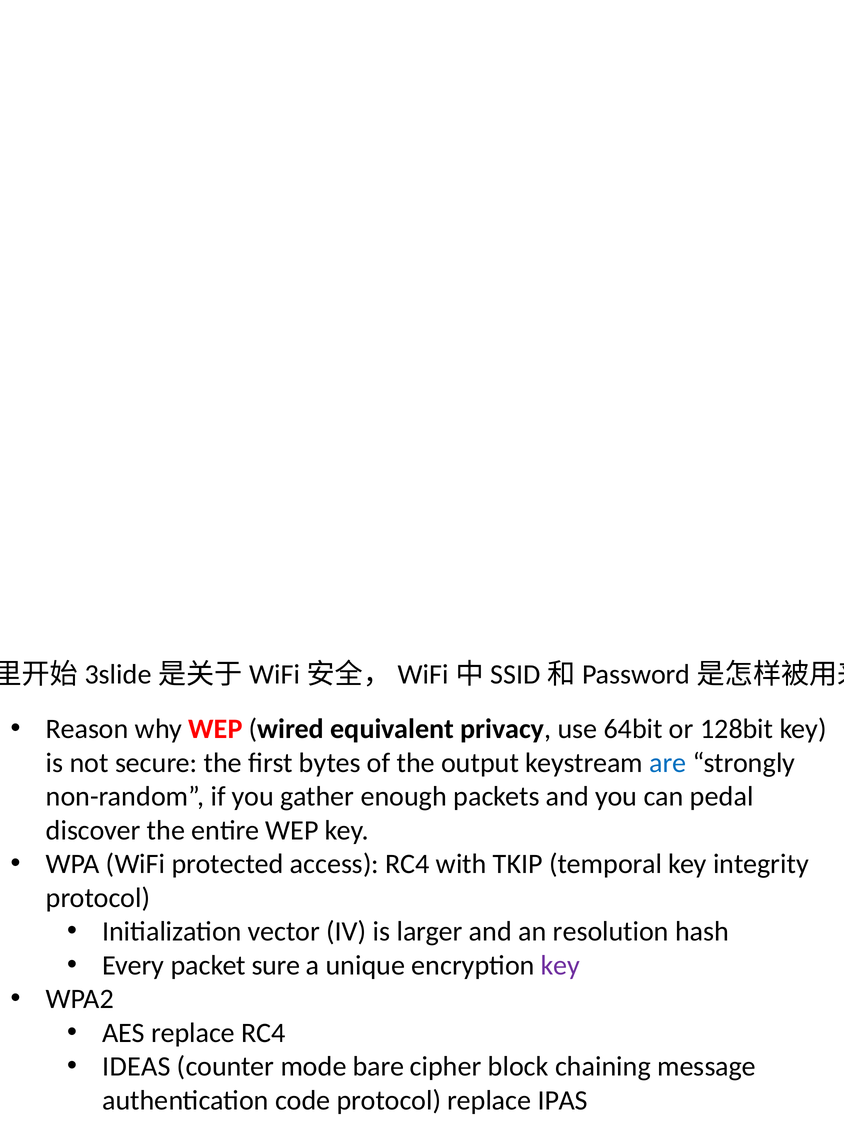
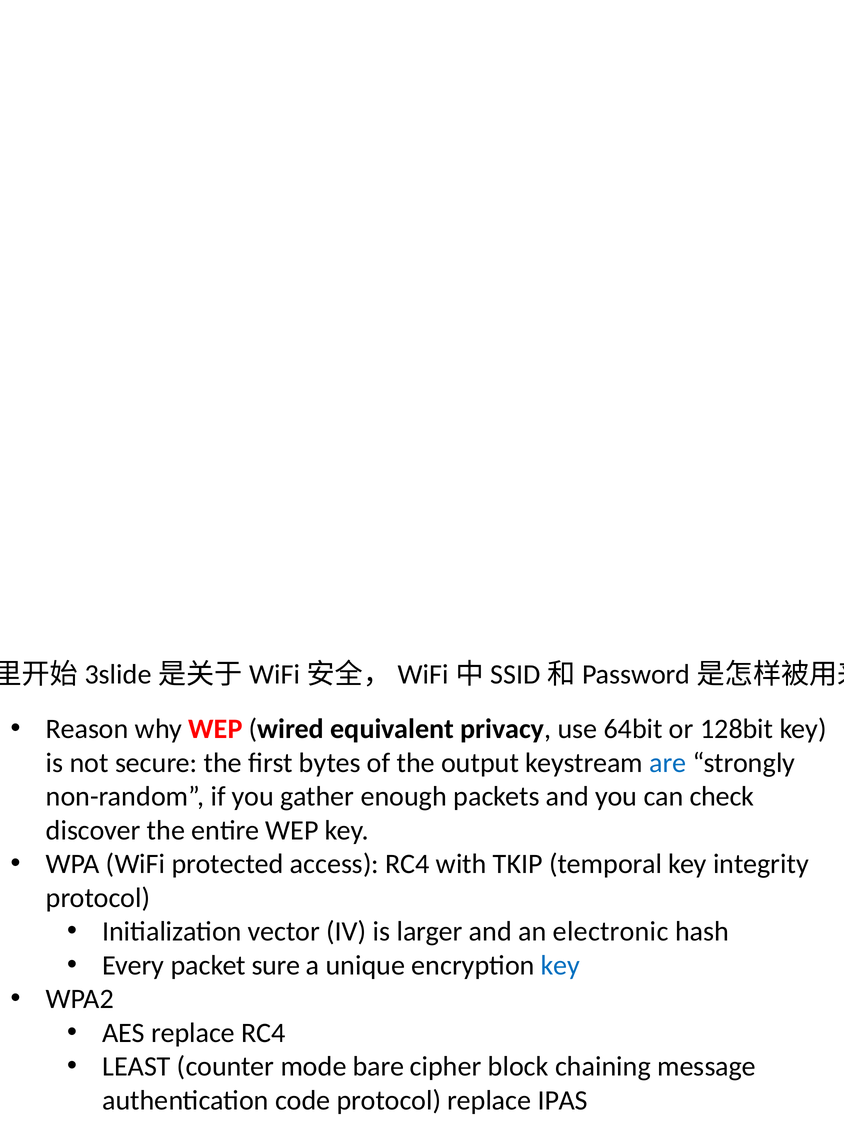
pedal: pedal -> check (722, 797)
resolution: resolution -> electronic (611, 932)
key colour: purple -> blue (560, 966)
IDEAS: IDEAS -> LEAST (136, 1067)
